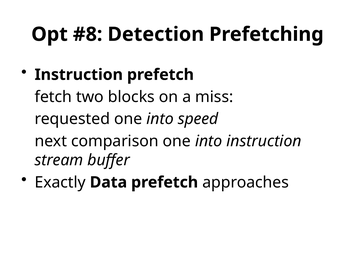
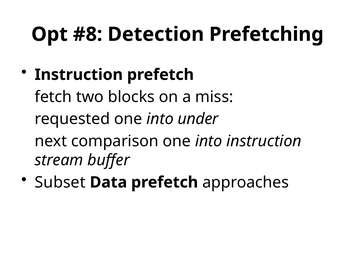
speed: speed -> under (198, 119)
Exactly: Exactly -> Subset (60, 182)
